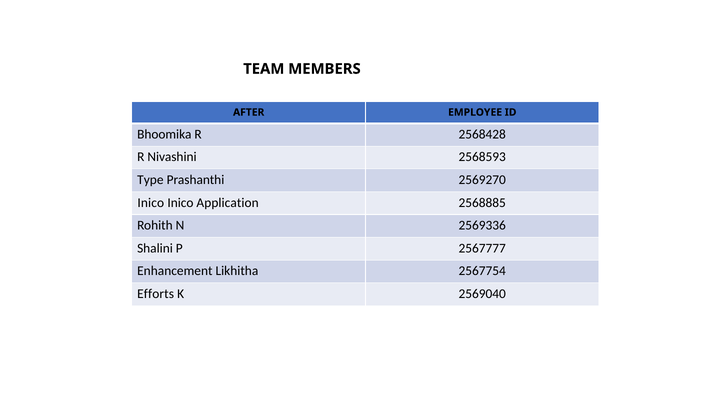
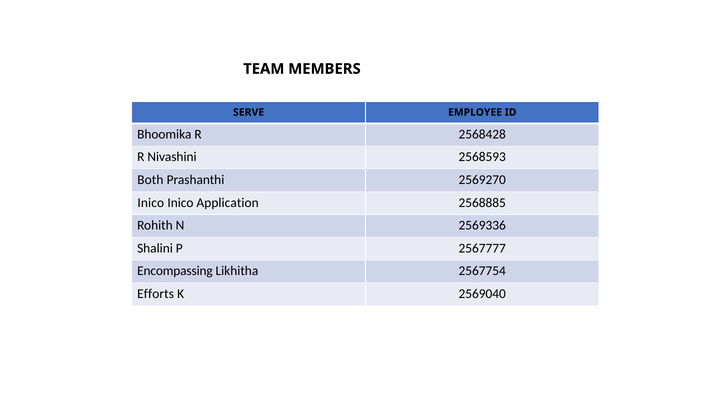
AFTER: AFTER -> SERVE (249, 112)
Type: Type -> Both (150, 180)
Enhancement: Enhancement -> Encompassing (175, 271)
